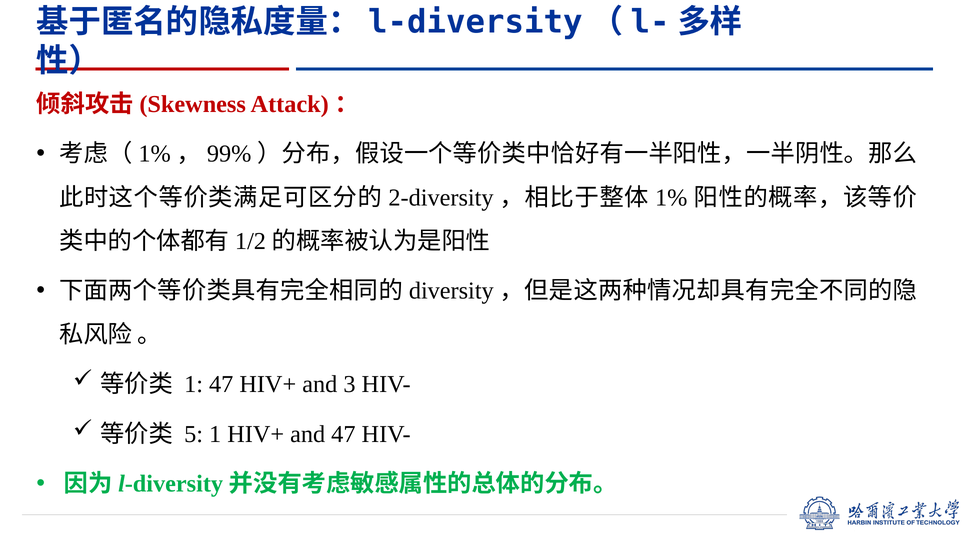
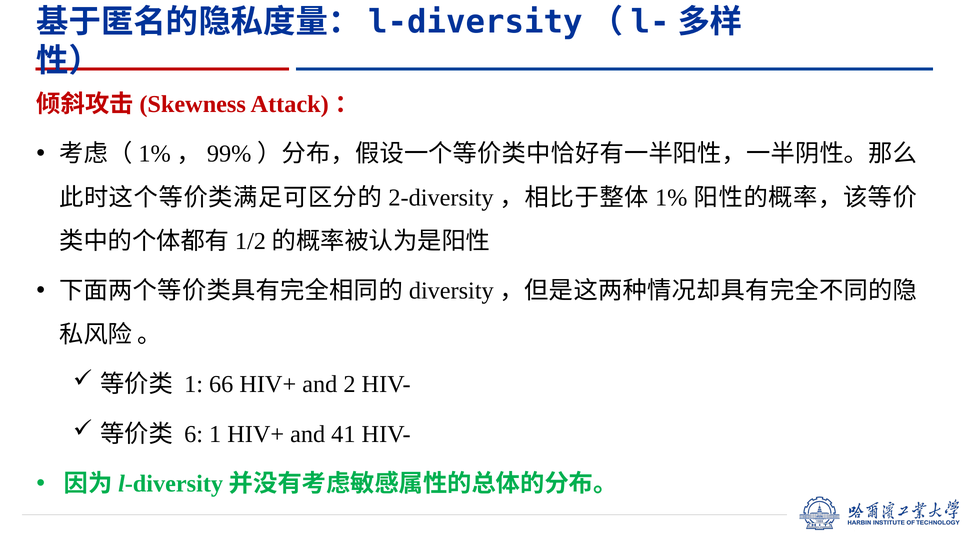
1 47: 47 -> 66 (221, 385)
3: 3 -> 2 (349, 385)
5: 5 -> 6 (194, 434)
and 47: 47 -> 41 (343, 434)
